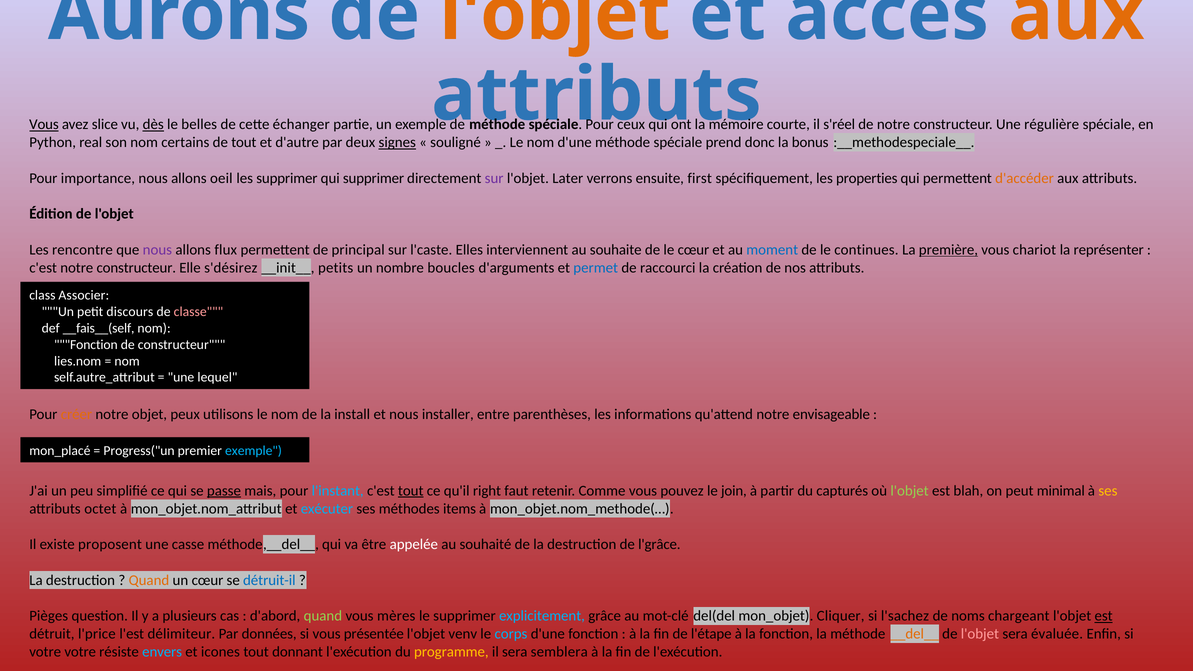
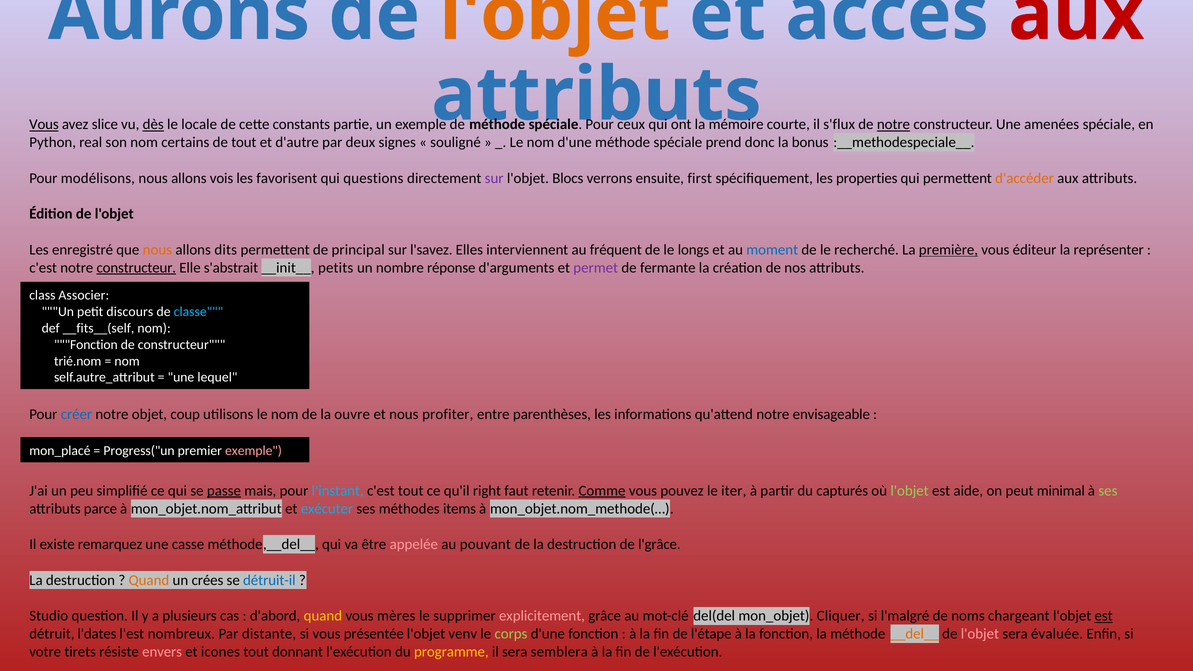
aux colour: orange -> red (1076, 14)
belles: belles -> locale (199, 125)
échanger: échanger -> constants (301, 125)
s'réel: s'réel -> s'flux (839, 125)
notre underline: none -> present (893, 125)
régulière: régulière -> amenées (1052, 125)
signes underline: present -> none (397, 142)
importance: importance -> modélisons (98, 178)
oeil: oeil -> vois (222, 178)
les supprimer: supprimer -> favorisent (287, 178)
qui supprimer: supprimer -> questions (373, 178)
Later: Later -> Blocs (568, 178)
rencontre: rencontre -> enregistré (83, 250)
nous colour: purple -> orange (157, 250)
flux: flux -> dits (226, 250)
l'caste: l'caste -> l'savez (431, 250)
souhaite: souhaite -> fréquent (616, 250)
le cœur: cœur -> longs (693, 250)
continues: continues -> recherché (866, 250)
chariot: chariot -> éditeur (1035, 250)
constructeur underline: none -> present (136, 268)
s'désirez: s'désirez -> s'abstrait (231, 268)
boucles: boucles -> réponse (451, 268)
permet colour: blue -> purple (596, 268)
raccourci: raccourci -> fermante (668, 268)
classe colour: pink -> light blue (198, 312)
__fais__(self: __fais__(self -> __fits__(self (99, 328)
lies.nom: lies.nom -> trié.nom (78, 361)
créer colour: orange -> blue (76, 415)
peux: peux -> coup (185, 415)
install: install -> ouvre (352, 415)
installer: installer -> profiter (448, 415)
exemple colour: light blue -> pink (254, 451)
tout underline: present -> none (411, 491)
Comme underline: none -> present (602, 491)
join: join -> iter (734, 491)
blah: blah -> aide (968, 491)
ses colour: yellow -> light green (1108, 491)
octet: octet -> parce (100, 509)
proposent: proposent -> remarquez (110, 544)
appelée colour: white -> pink (414, 544)
souhaité: souhaité -> pouvant (485, 544)
un cœur: cœur -> crées (207, 580)
Pièges: Pièges -> Studio (49, 616)
quand colour: light green -> yellow (323, 616)
explicitement colour: light blue -> pink (542, 616)
l'sachez: l'sachez -> l'malgré (905, 616)
l'price: l'price -> l'dates (97, 634)
délimiteur: délimiteur -> nombreux (181, 634)
données: données -> distante (269, 634)
corps colour: light blue -> light green (511, 634)
votre votre: votre -> tirets (80, 652)
envers colour: light blue -> pink (162, 652)
